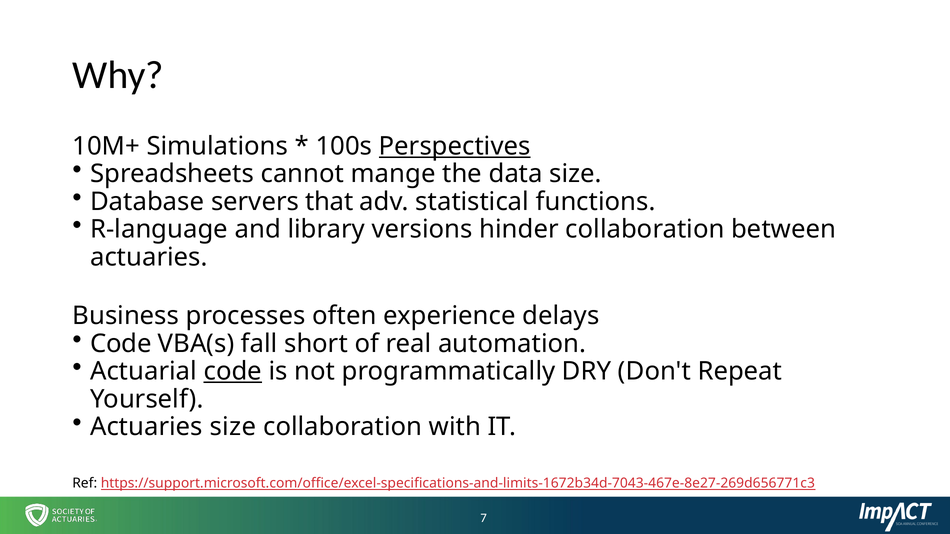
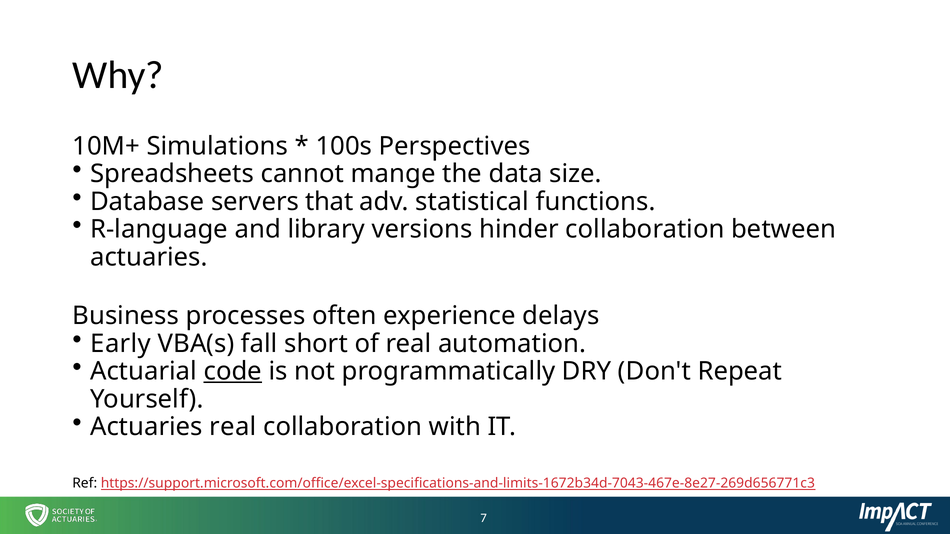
Perspectives underline: present -> none (455, 146)
Code: Code -> Early (121, 344)
Actuaries size: size -> real (233, 427)
